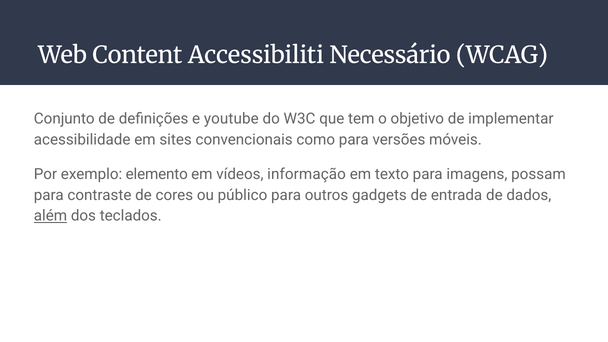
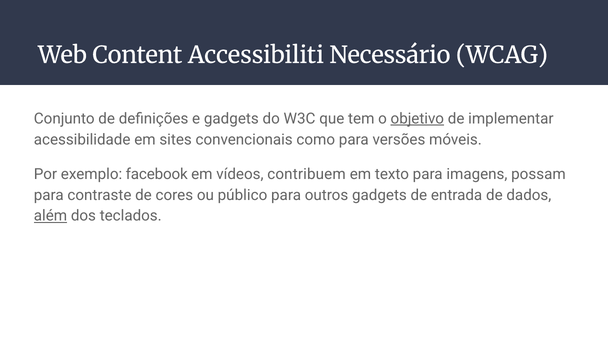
e youtube: youtube -> gadgets (231, 119)
objetivo underline: none -> present (417, 119)
elemento: elemento -> facebook (157, 174)
informação: informação -> contribuem (307, 174)
